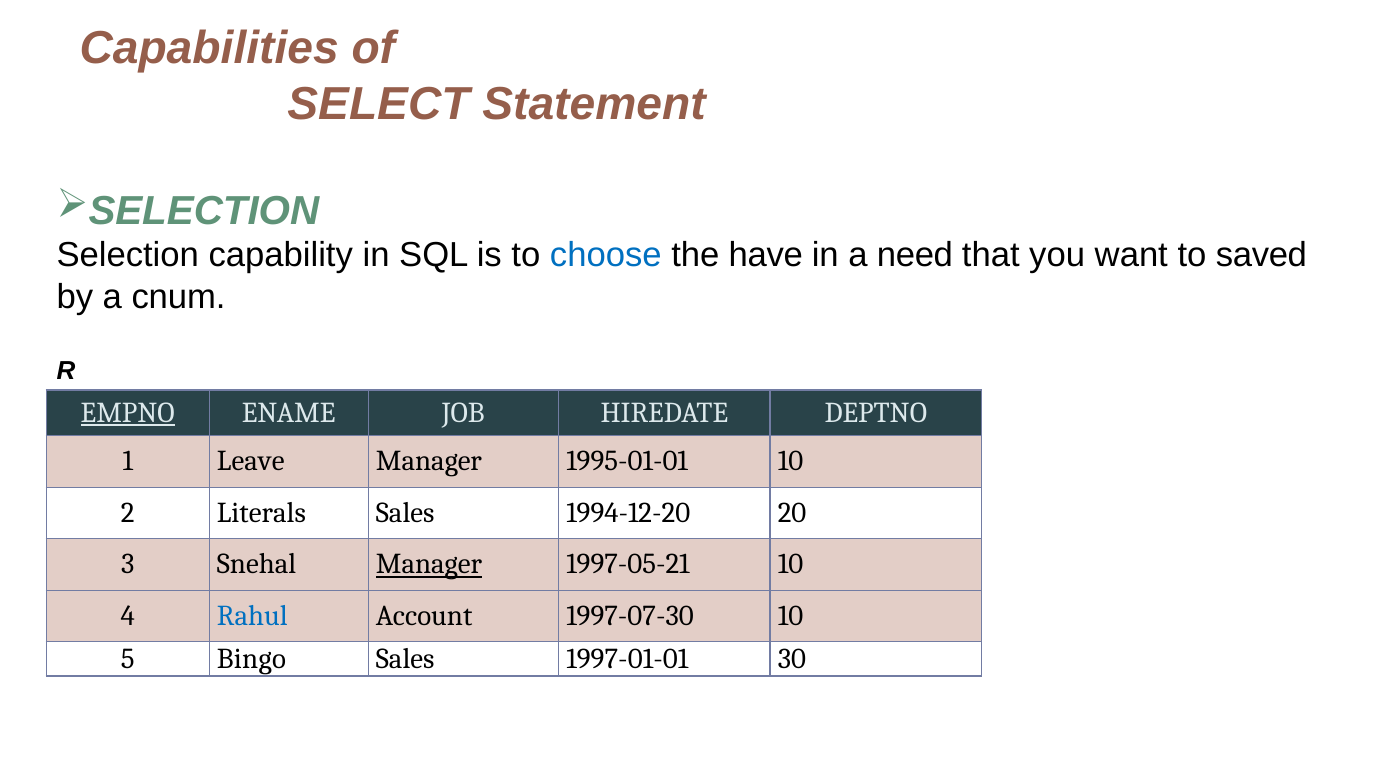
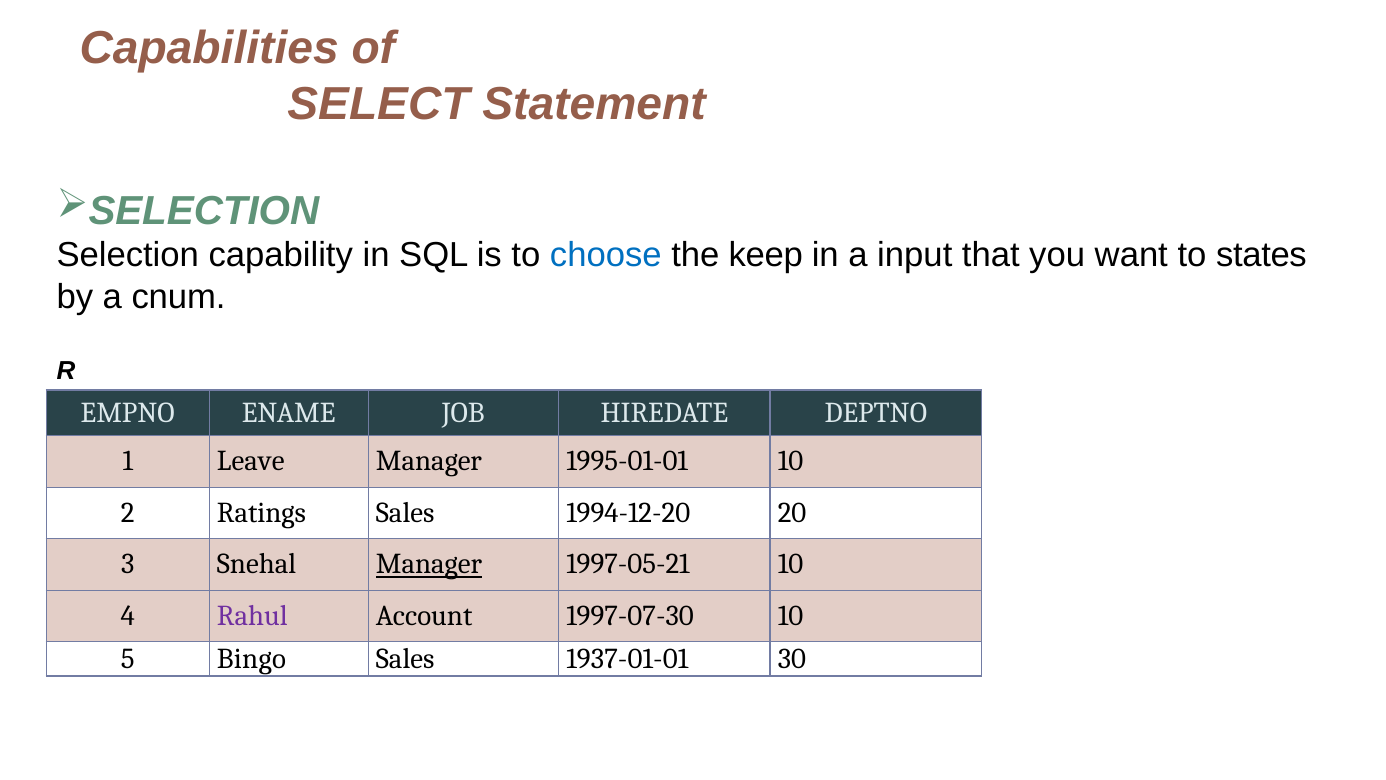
have: have -> keep (766, 255)
need: need -> input (915, 255)
saved: saved -> states (1261, 255)
EMPNO underline: present -> none (128, 412)
Literals: Literals -> Ratings (261, 513)
Rahul colour: blue -> purple (252, 616)
1997-01-01: 1997-01-01 -> 1937-01-01 (627, 658)
